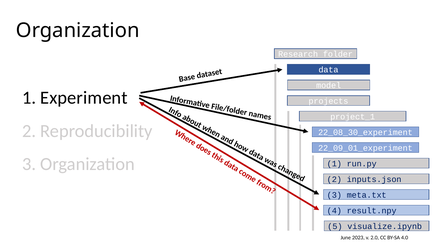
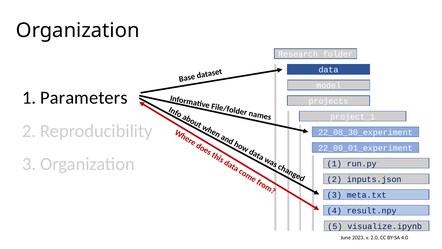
Experiment: Experiment -> Parameters (84, 98)
